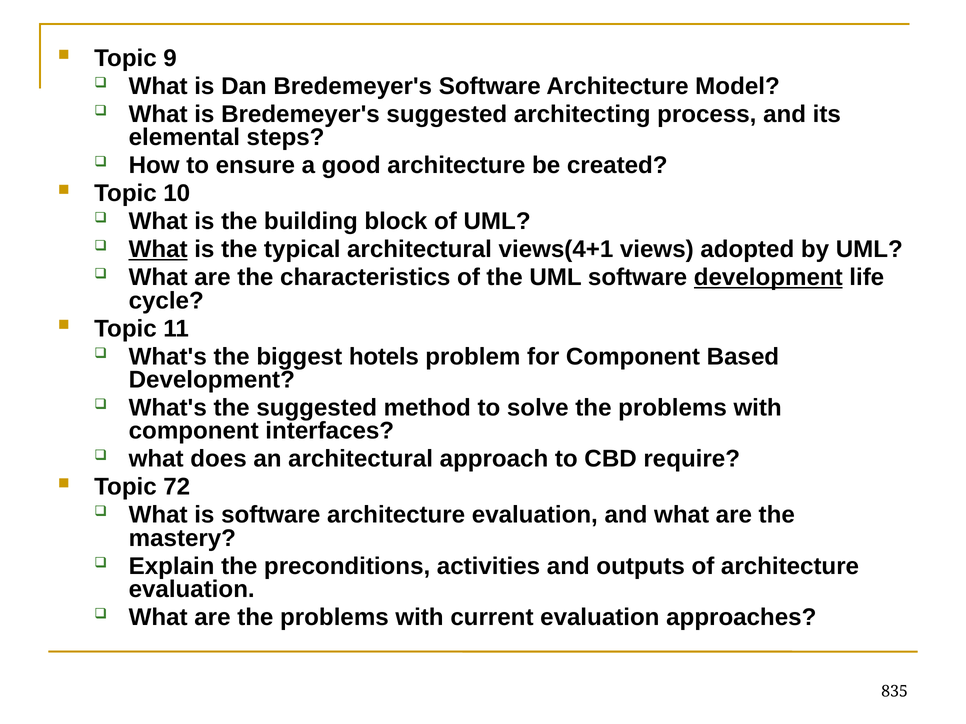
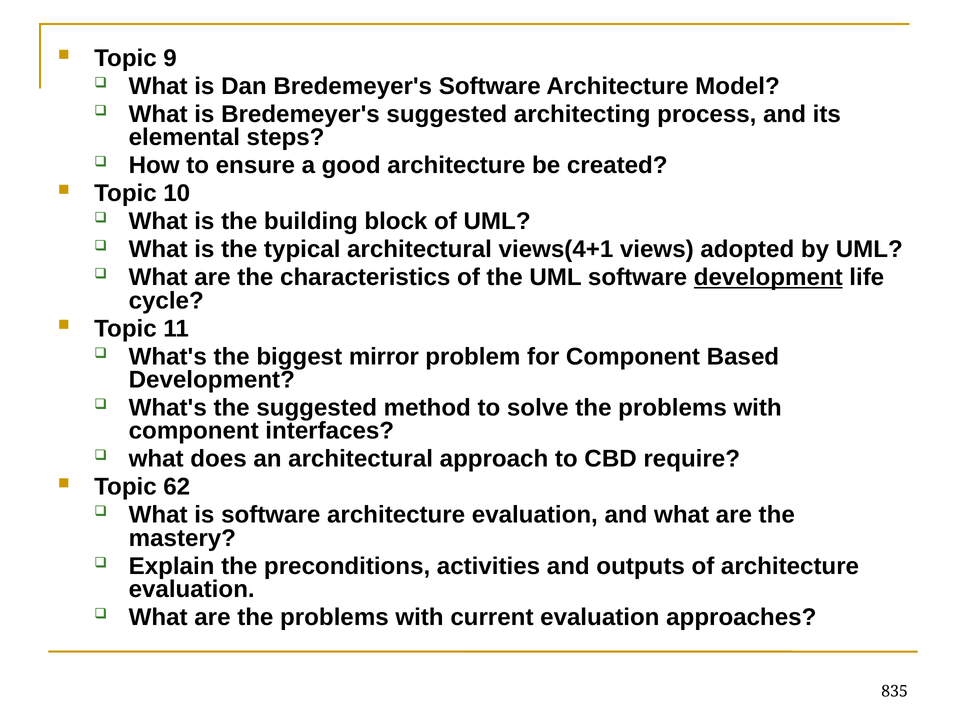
What underline: present -> none (158, 250)
hotels: hotels -> mirror (384, 357)
72: 72 -> 62 (177, 487)
